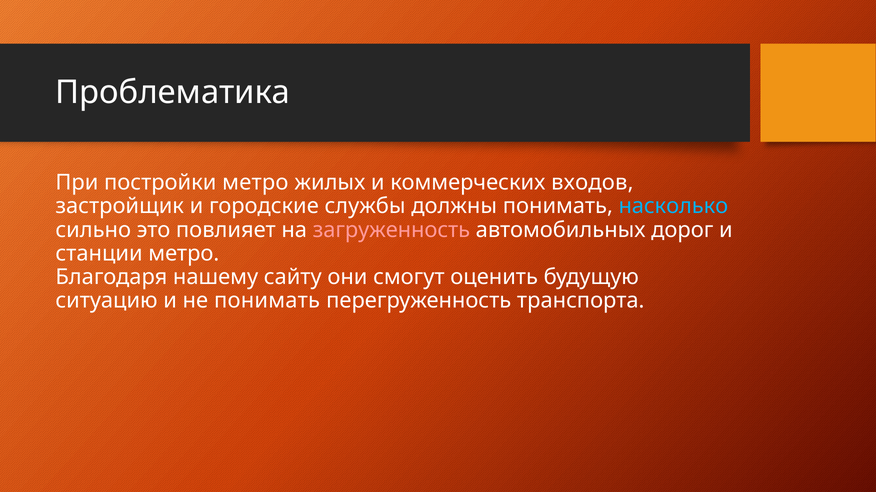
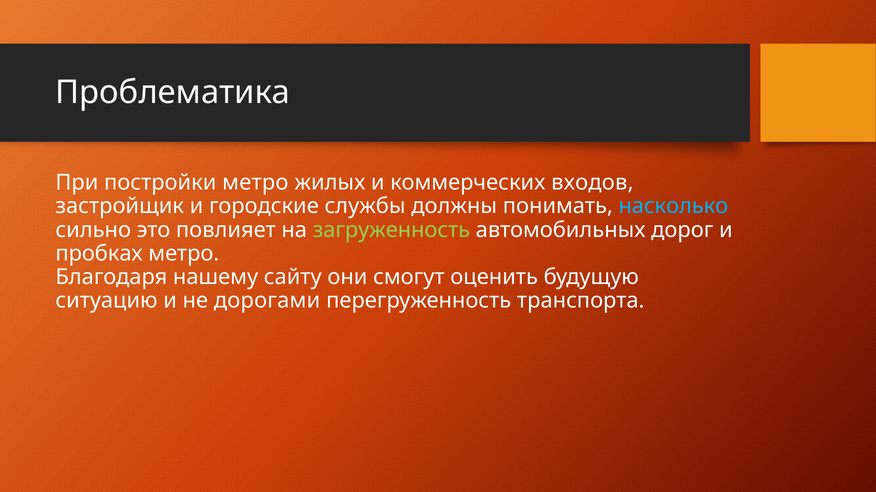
загруженность colour: pink -> light green (391, 230)
станции: станции -> пробках (99, 254)
не понимать: понимать -> дорогами (267, 301)
